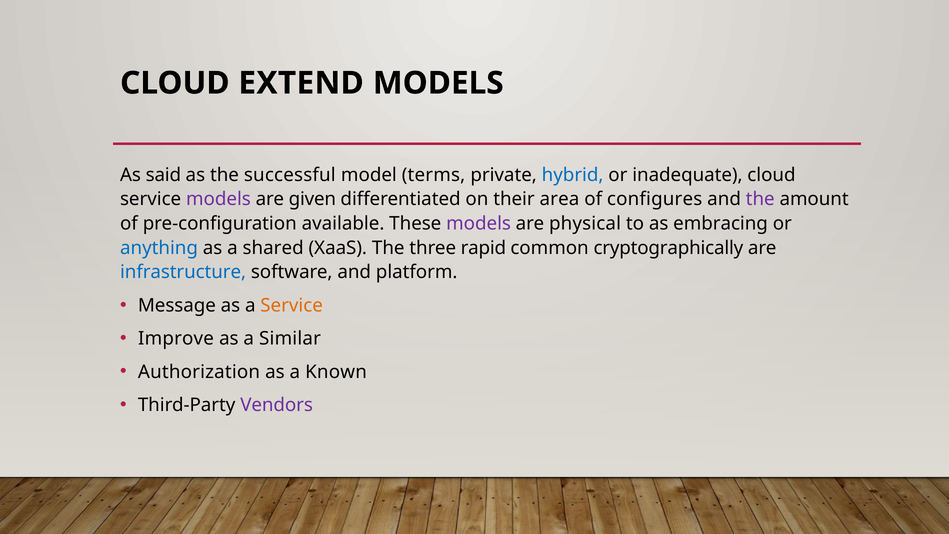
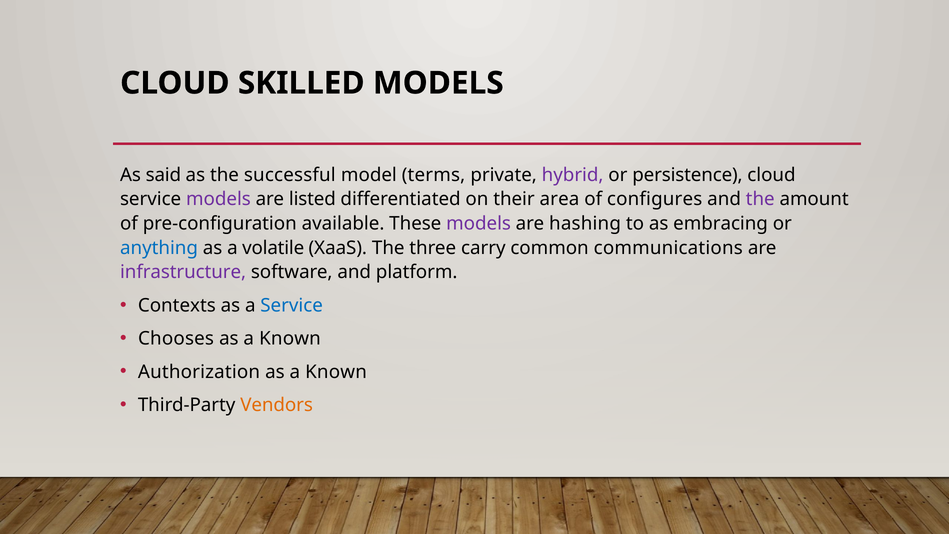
EXTEND: EXTEND -> SKILLED (301, 83)
hybrid colour: blue -> purple (573, 175)
inadequate: inadequate -> persistence (687, 175)
given: given -> listed (312, 199)
physical: physical -> hashing (585, 223)
shared: shared -> volatile (273, 248)
rapid: rapid -> carry (483, 248)
cryptographically: cryptographically -> communications (668, 248)
infrastructure colour: blue -> purple (183, 272)
Message: Message -> Contexts (177, 305)
Service colour: orange -> blue (292, 305)
Improve: Improve -> Chooses (176, 339)
Similar: Similar -> Known (290, 339)
Vendors colour: purple -> orange (277, 405)
